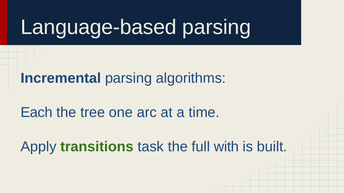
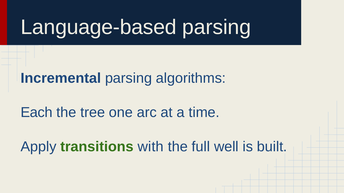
task: task -> with (151, 147)
with: with -> well (226, 147)
